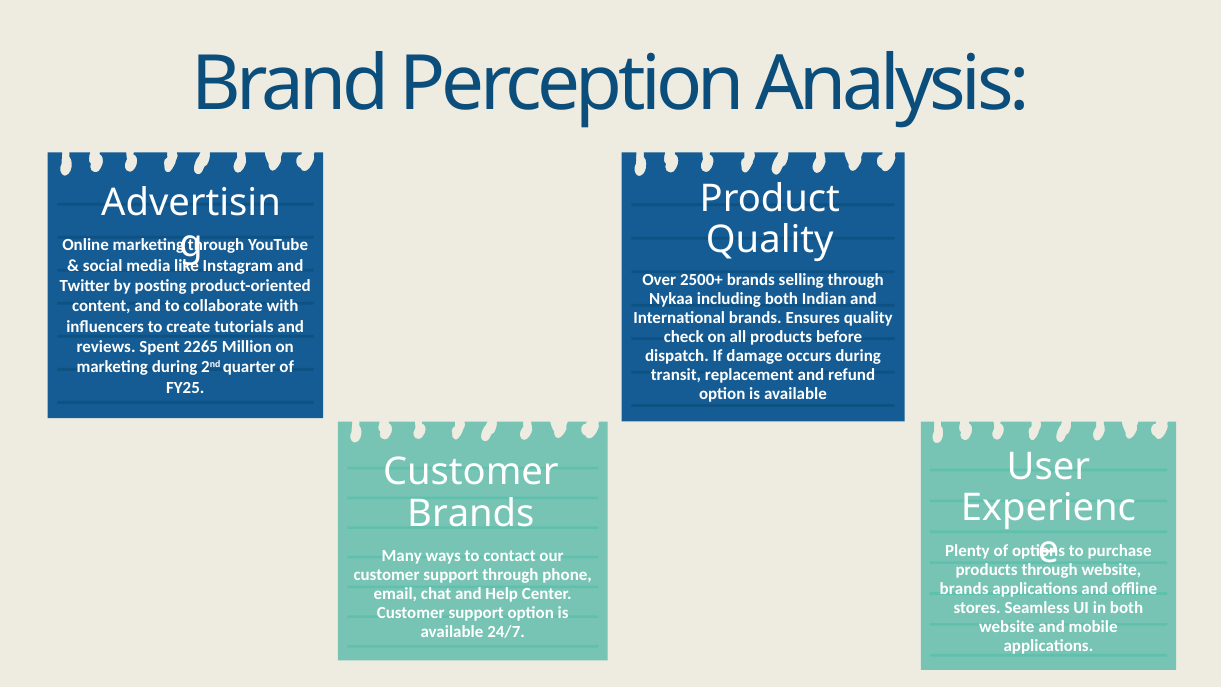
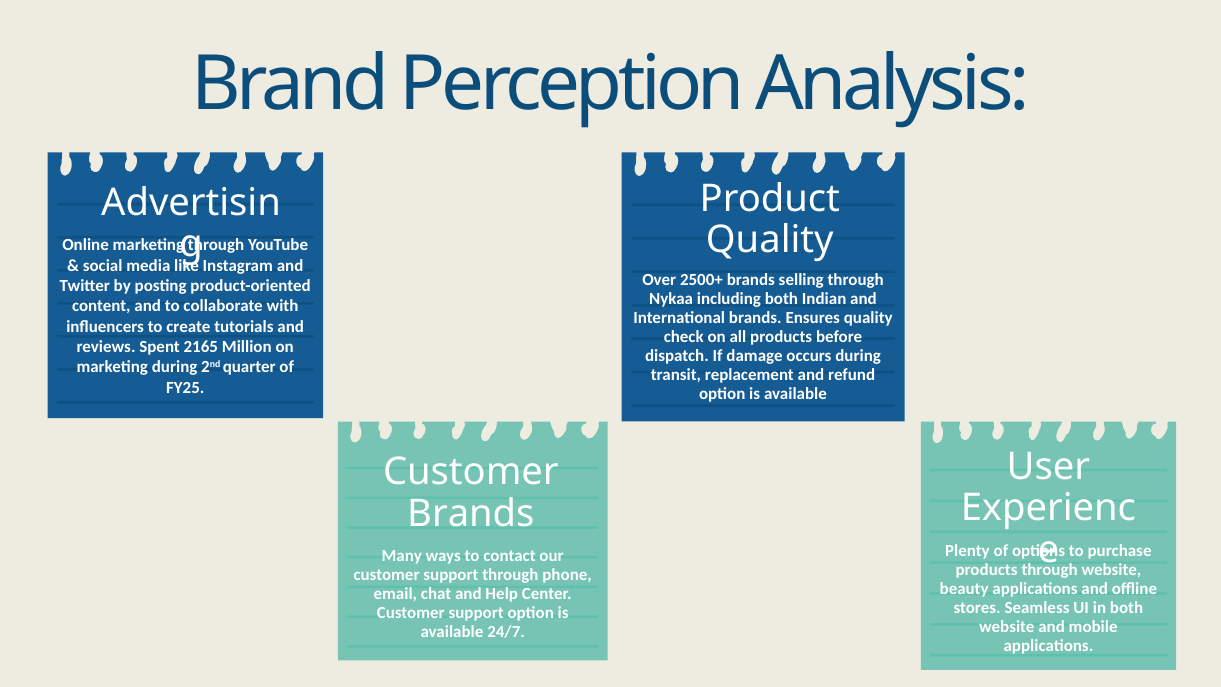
2265: 2265 -> 2165 (201, 347)
brands: brands -> beauty (964, 589)
